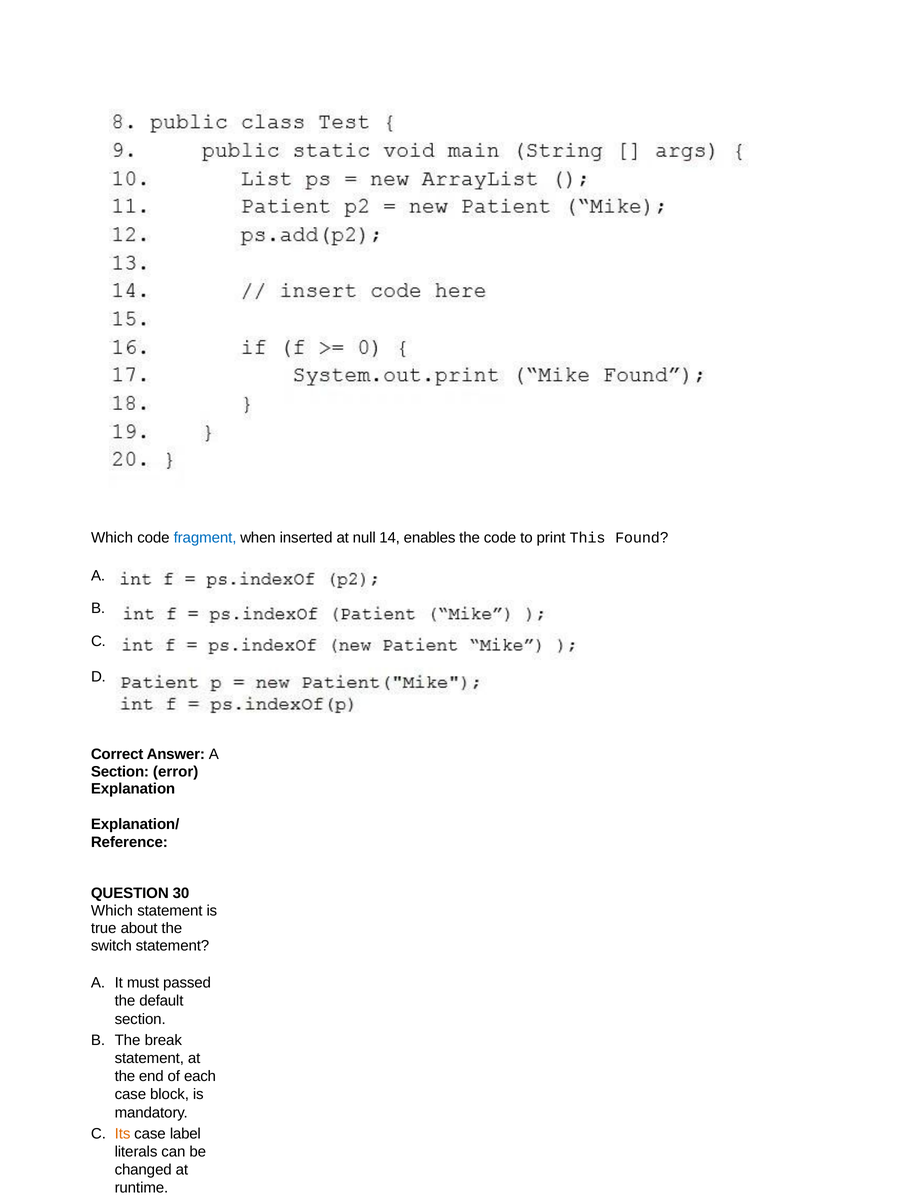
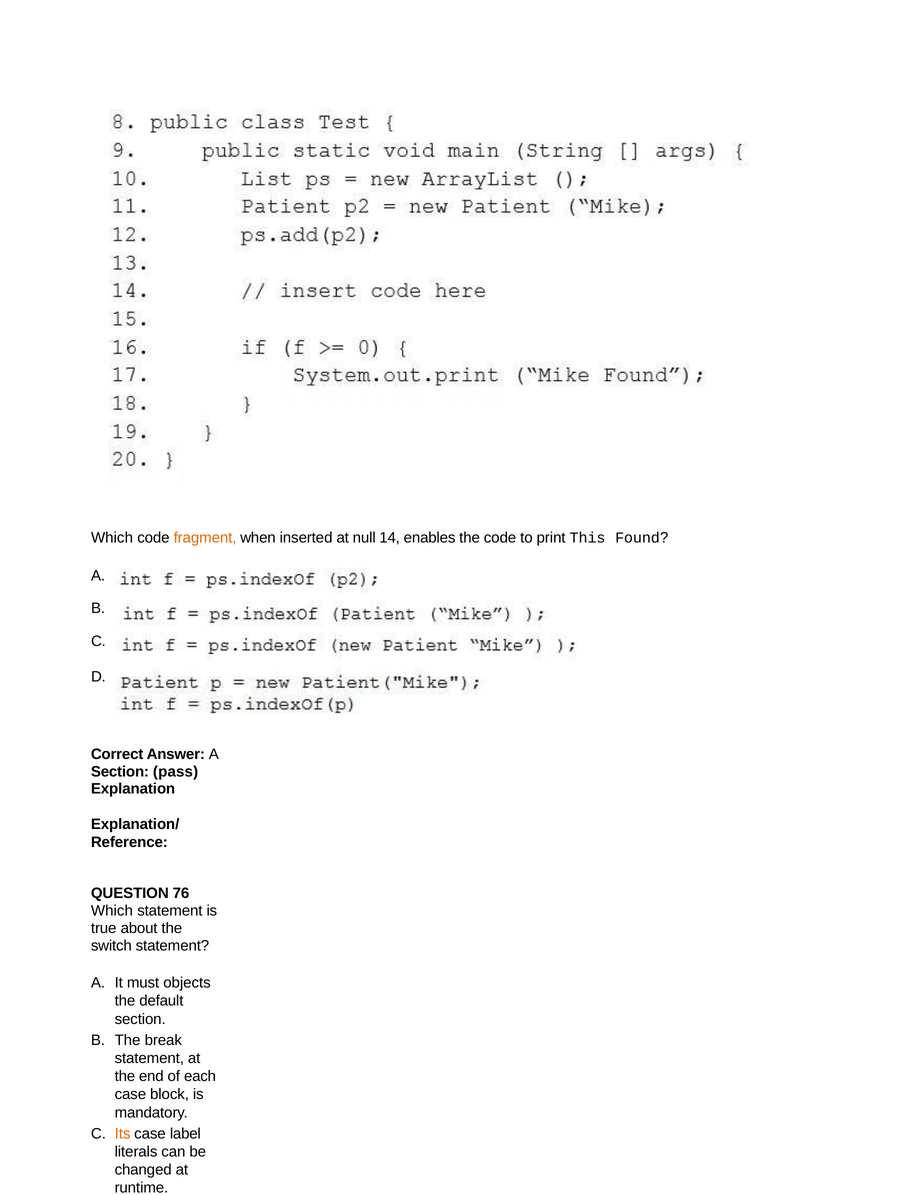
fragment colour: blue -> orange (205, 538)
error: error -> pass (176, 771)
30: 30 -> 76 (181, 893)
passed: passed -> objects (187, 982)
